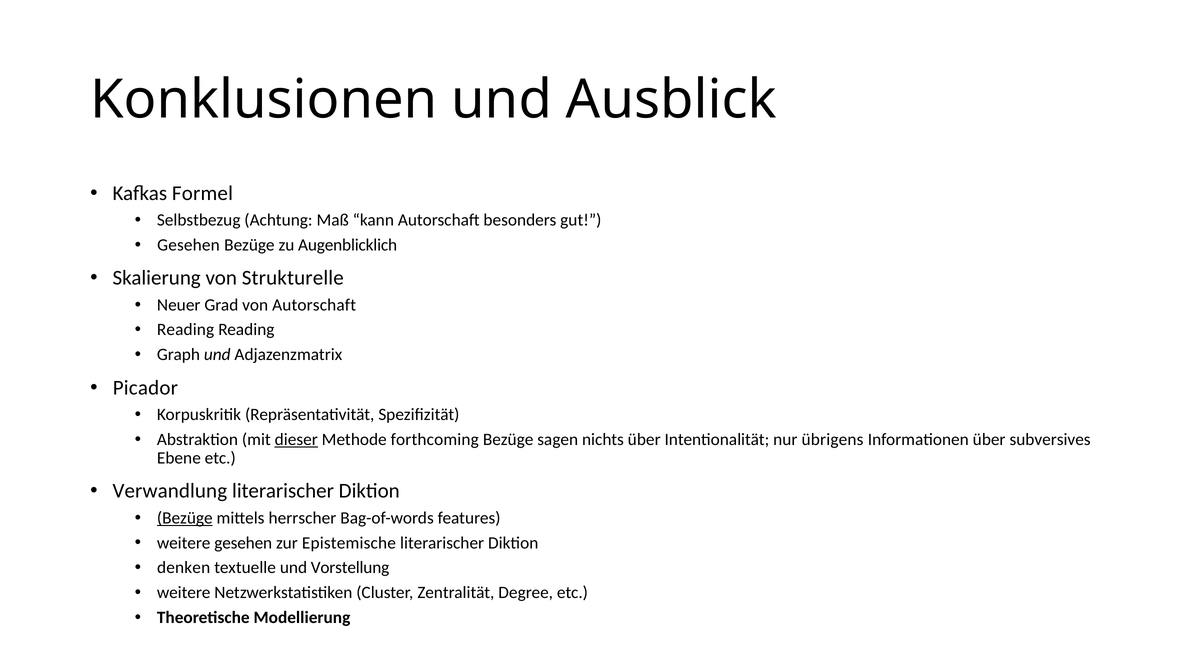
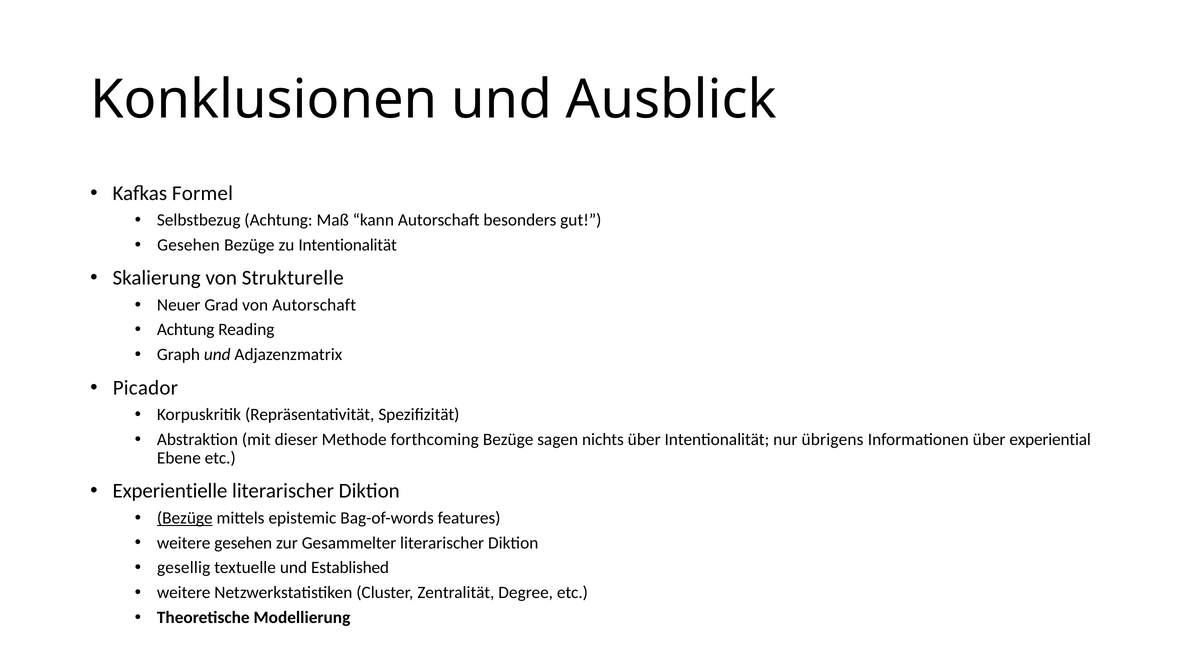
zu Augenblicklich: Augenblicklich -> Intentionalität (348, 245)
Reading: Reading -> Achtung (186, 329)
dieser underline: present -> none (296, 439)
subversives: subversives -> experiential (1050, 439)
Verwandlung: Verwandlung -> Experientielle (170, 491)
herrscher: herrscher -> epistemic (302, 518)
Epistemische: Epistemische -> Gesammelter (349, 542)
denken: denken -> gesellig (184, 567)
Vorstellung: Vorstellung -> Established (350, 567)
